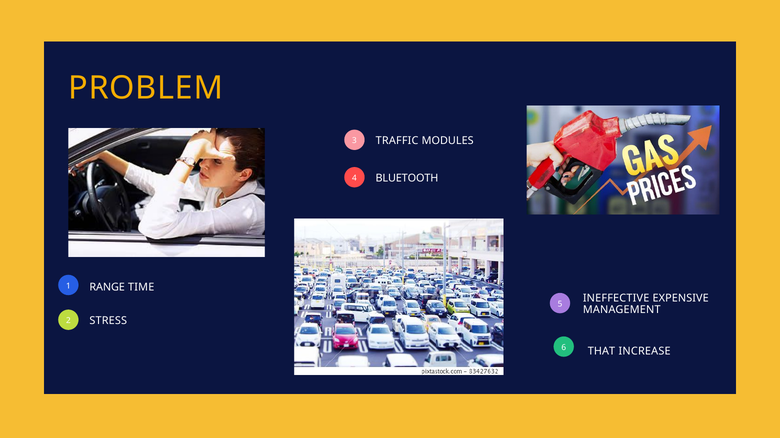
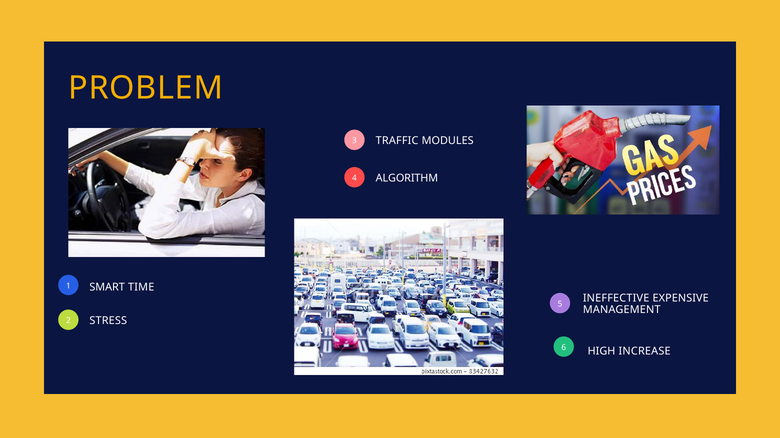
BLUETOOTH: BLUETOOTH -> ALGORITHM (407, 178)
RANGE: RANGE -> SMART (107, 288)
THAT: THAT -> HIGH (601, 352)
